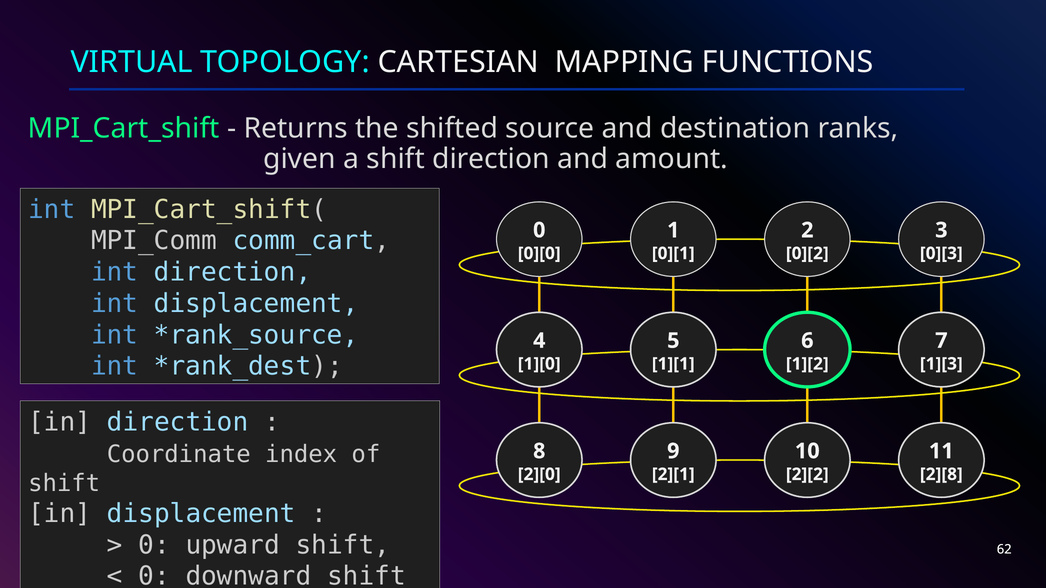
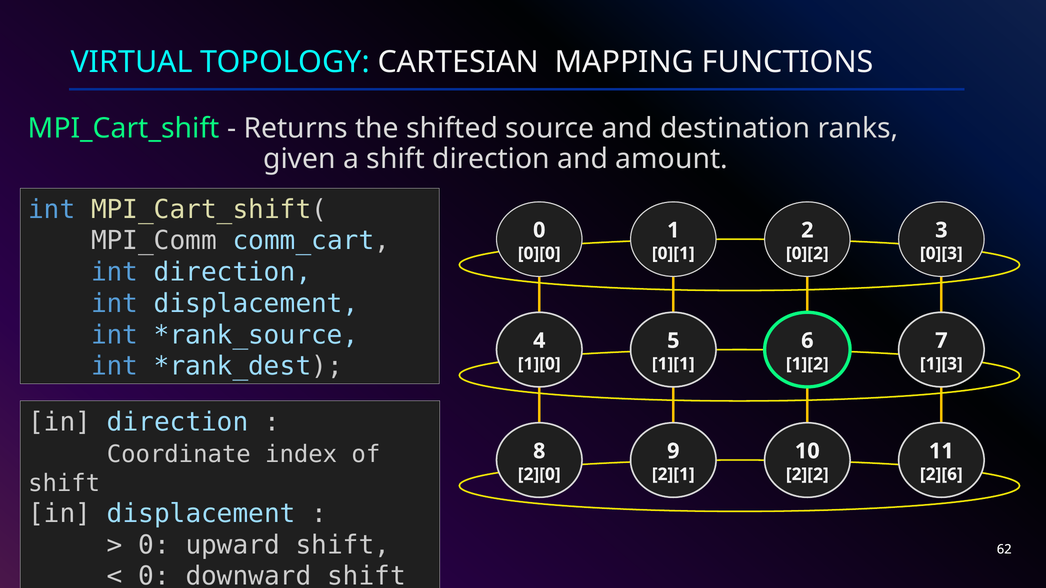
2][8: 2][8 -> 2][6 (941, 475)
